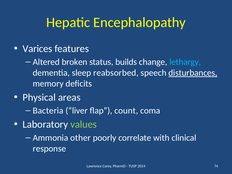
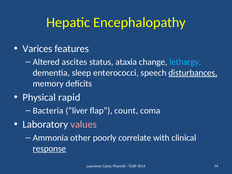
broken: broken -> ascites (74, 62)
builds: builds -> ataxia (126, 62)
reabsorbed: reabsorbed -> enterococci (116, 73)
areas: areas -> rapid (69, 97)
values colour: light green -> pink (84, 124)
response underline: none -> present (49, 149)
